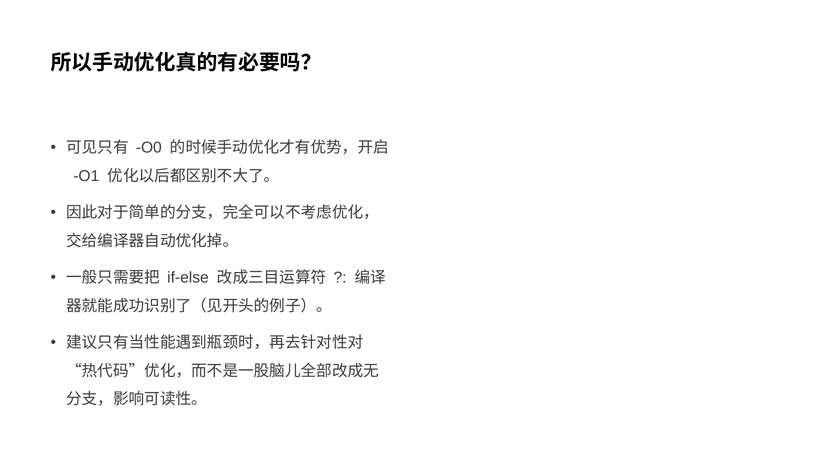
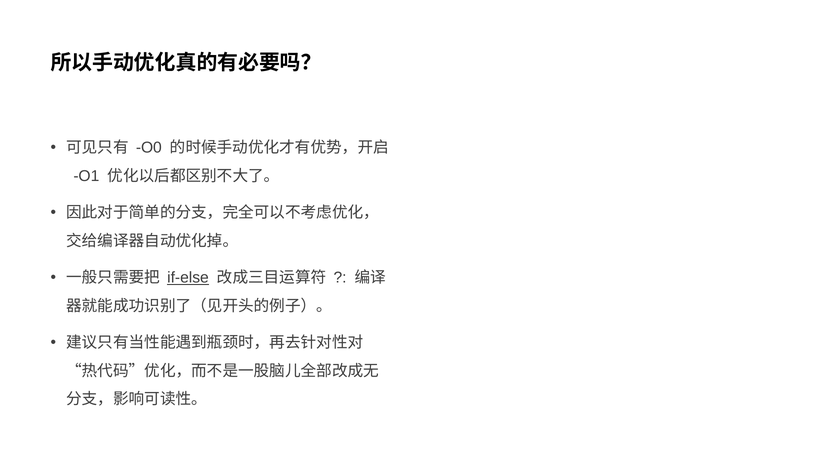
if-else underline: none -> present (188, 278)
